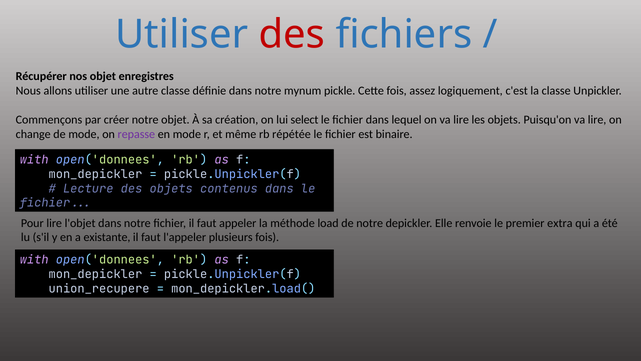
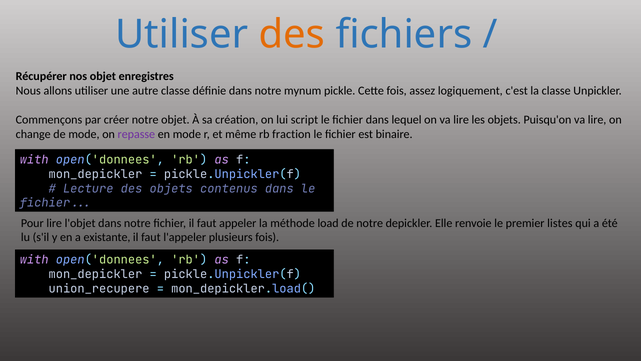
des colour: red -> orange (292, 35)
select: select -> script (304, 120)
répétée: répétée -> fraction (292, 134)
extra: extra -> listes (560, 223)
